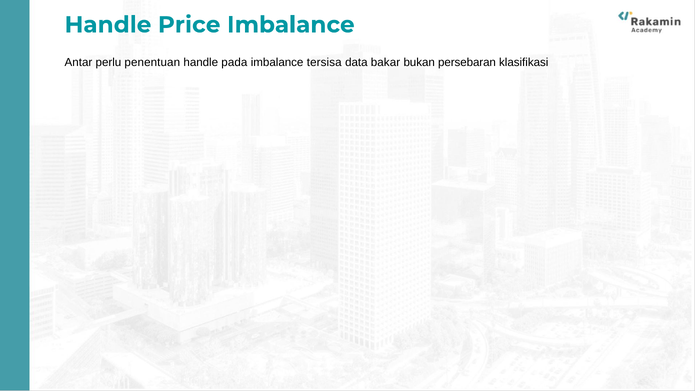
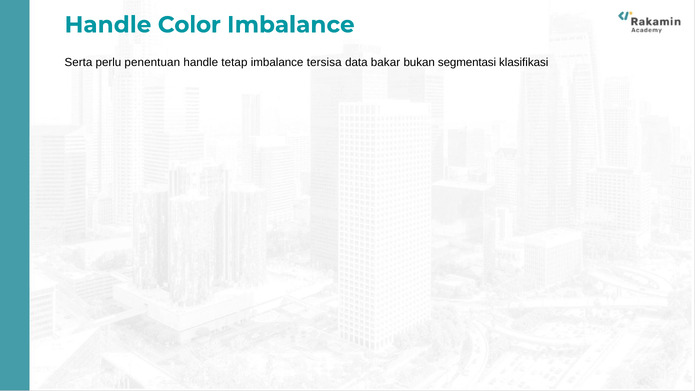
Price: Price -> Color (189, 25)
Antar: Antar -> Serta (78, 62)
pada: pada -> tetap (234, 62)
persebaran: persebaran -> segmentasi (467, 62)
